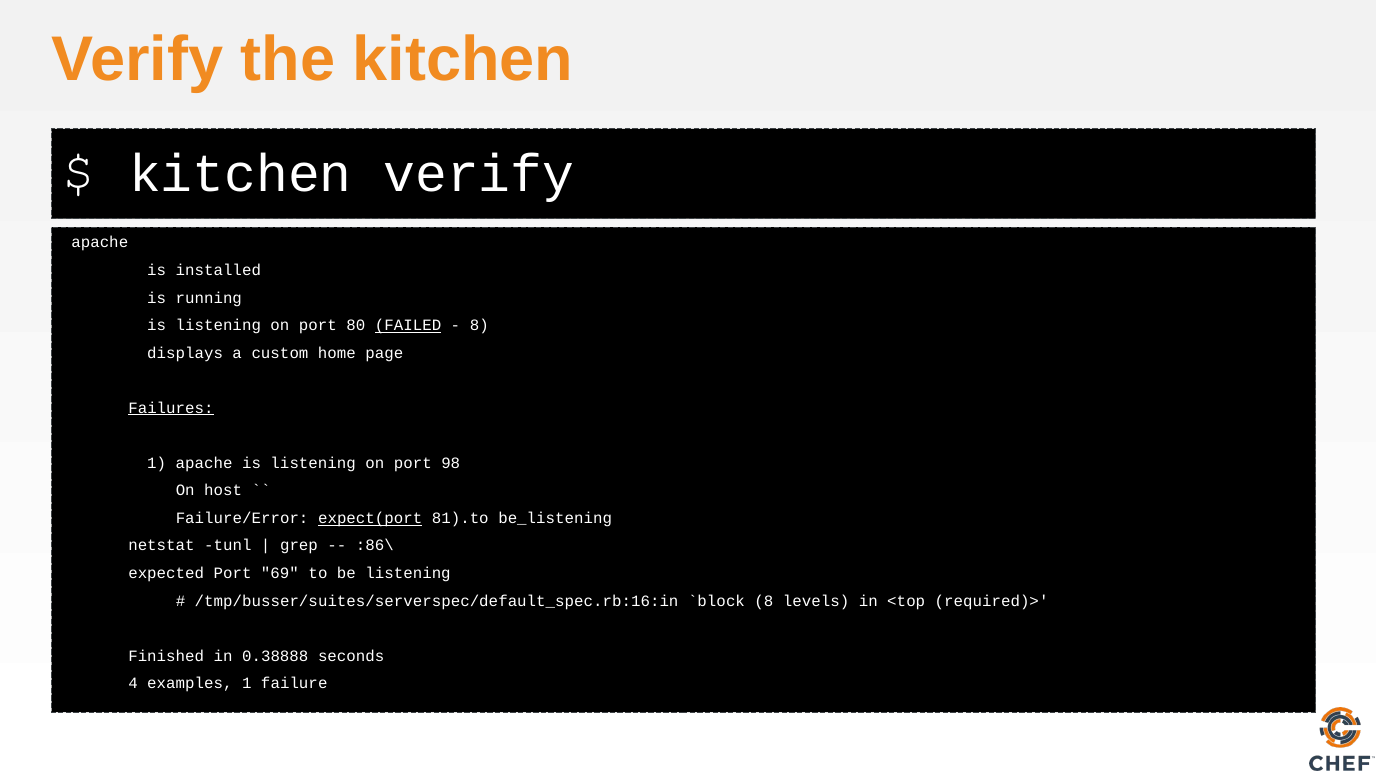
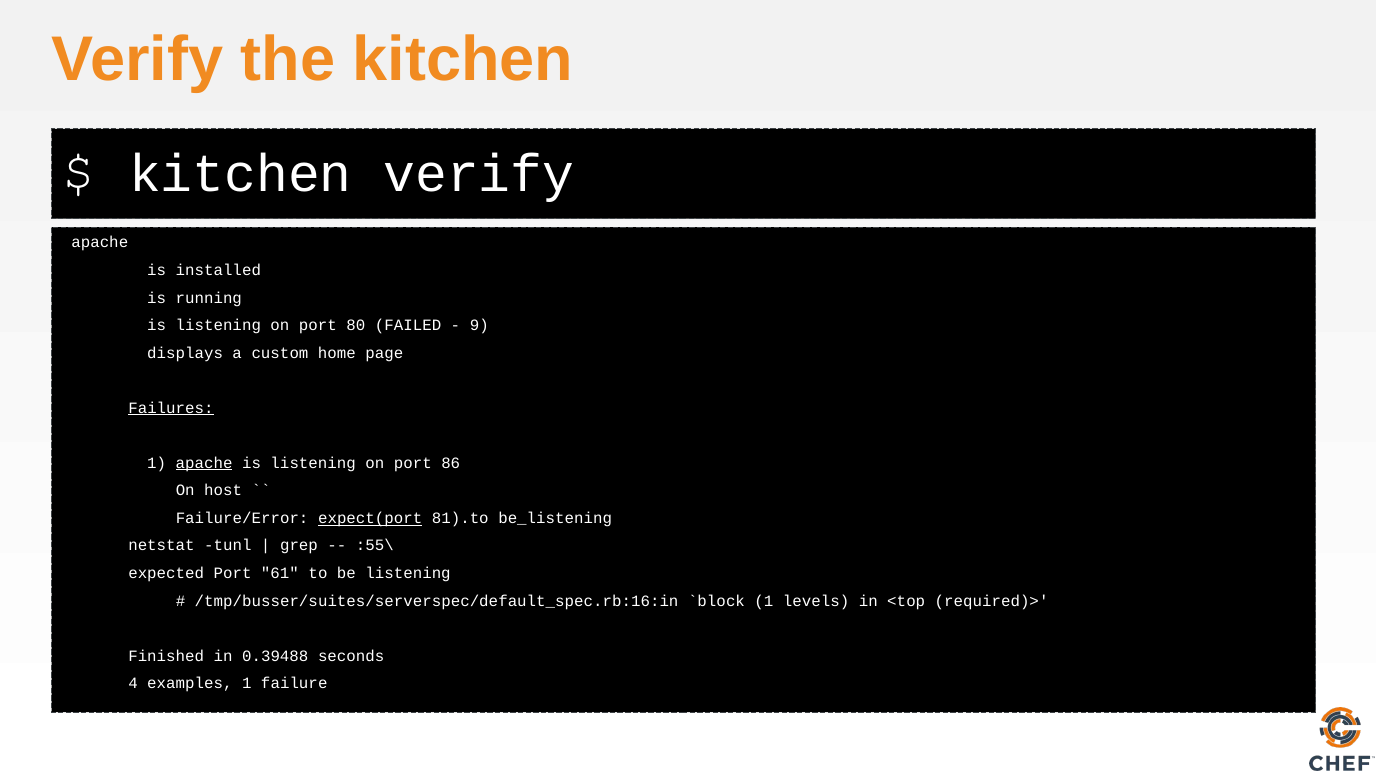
FAILED underline: present -> none (408, 325)
8: 8 -> 9 (479, 325)
apache underline: none -> present (204, 463)
98: 98 -> 86 (451, 463)
:86\: :86\ -> :55\ (375, 546)
69: 69 -> 61 (280, 573)
8: 8 -> 1 (764, 601)
0.38888: 0.38888 -> 0.39488 (275, 656)
